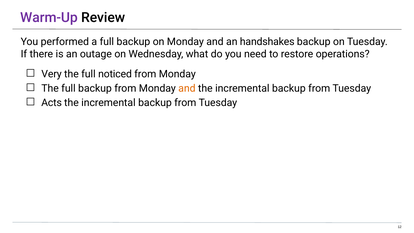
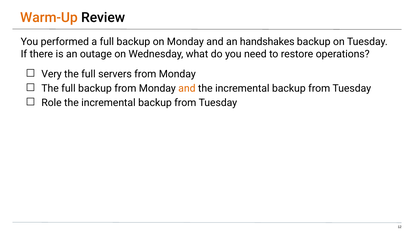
Warm-Up colour: purple -> orange (49, 18)
noticed: noticed -> servers (115, 74)
Acts: Acts -> Role (52, 103)
